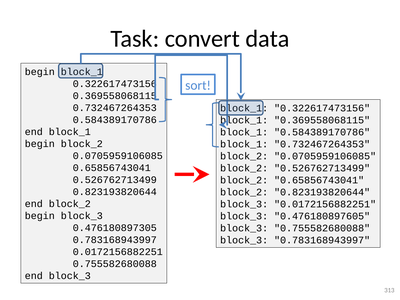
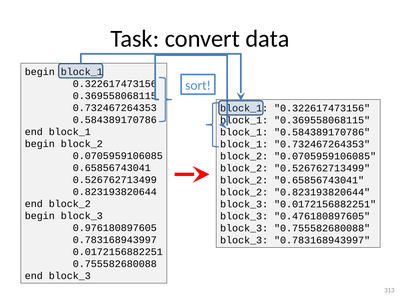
0.476180897305: 0.476180897305 -> 0.976180897605 (115, 228)
